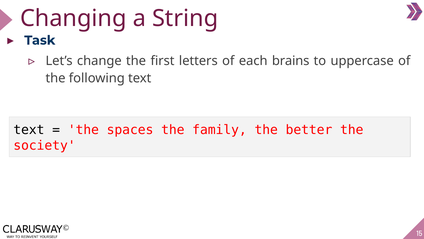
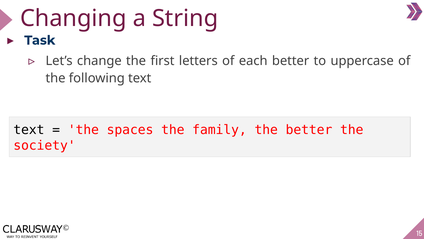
each brains: brains -> better (291, 61)
